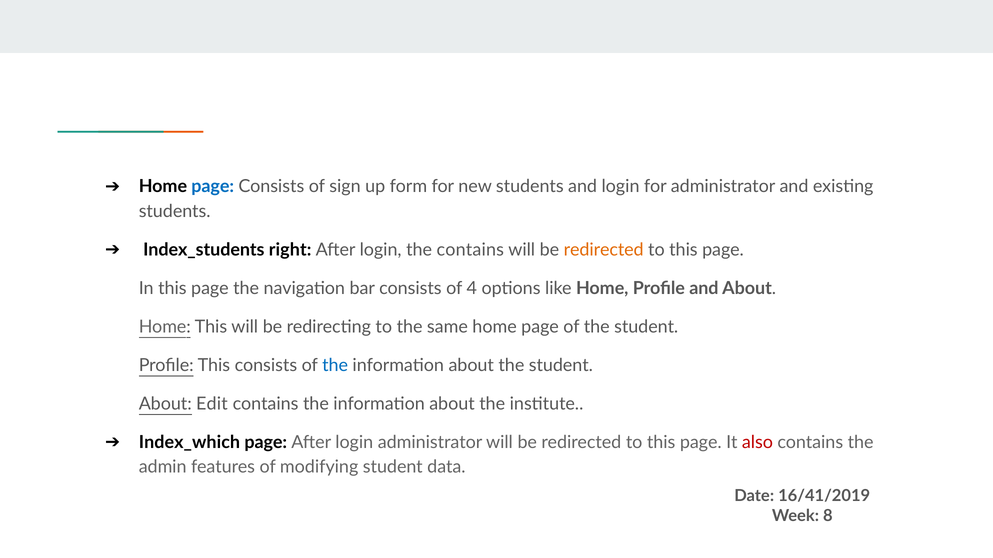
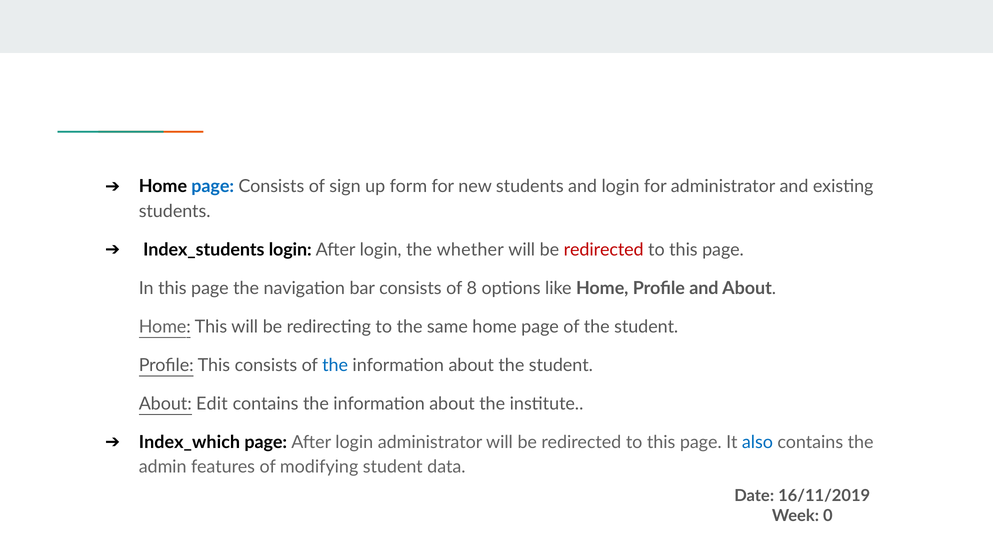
Index_students right: right -> login (290, 250)
the contains: contains -> whether (470, 250)
redirected colour: orange -> red (604, 250)
4: 4 -> 8 (472, 289)
also colour: red -> blue (757, 443)
16/41/2019: 16/41/2019 -> 16/11/2019 (824, 496)
8: 8 -> 0 (828, 516)
